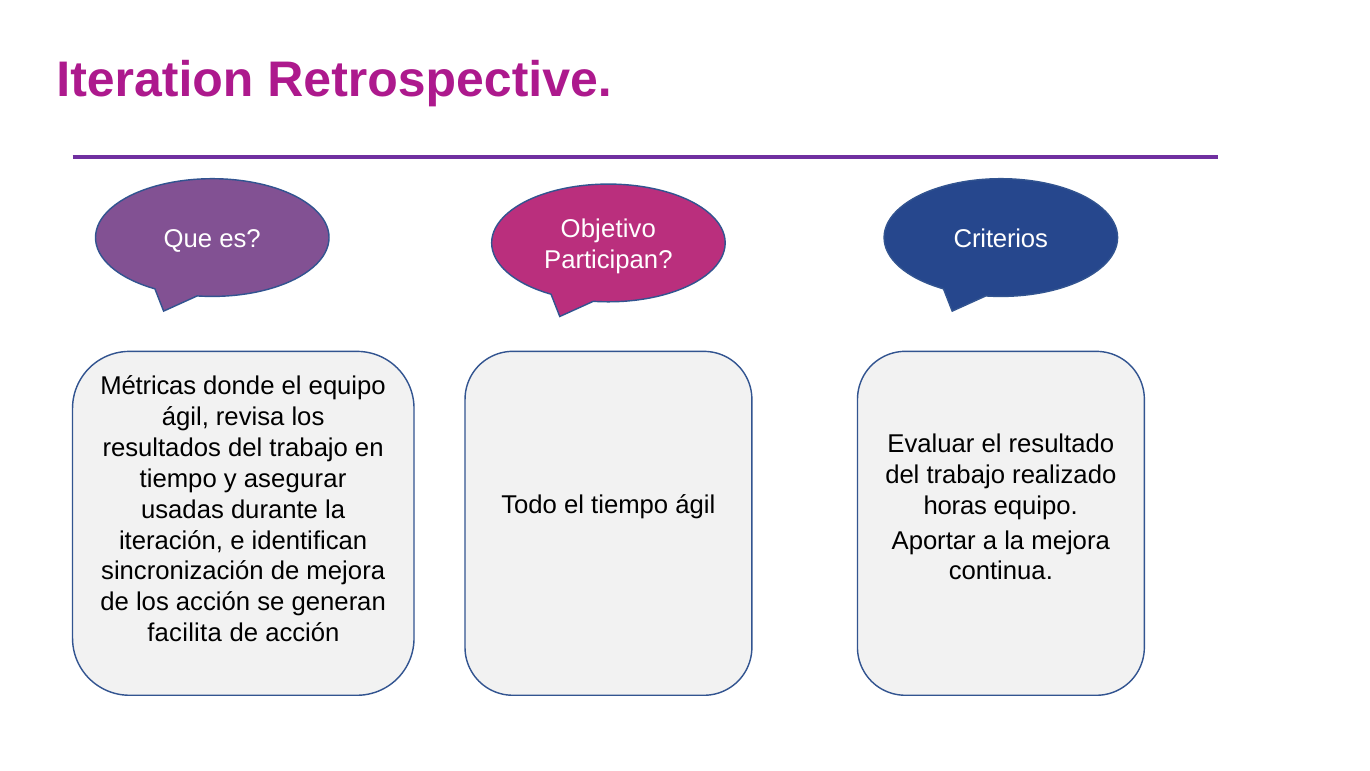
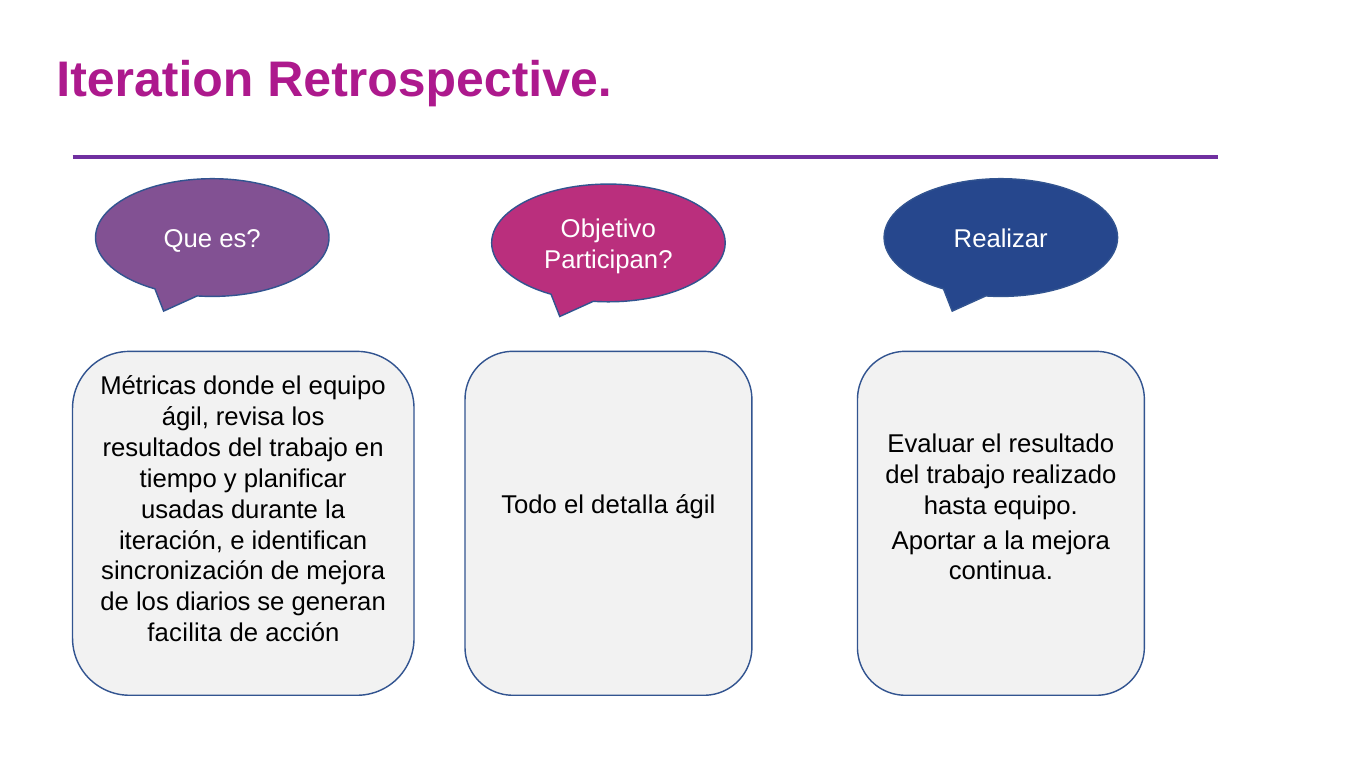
Criterios: Criterios -> Realizar (1001, 239)
asegurar: asegurar -> planificar (295, 479)
el tiempo: tiempo -> detalla (630, 505)
horas: horas -> hasta (955, 506)
los acción: acción -> diarios (213, 602)
